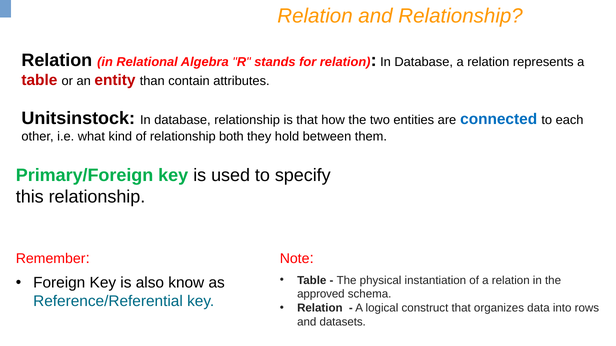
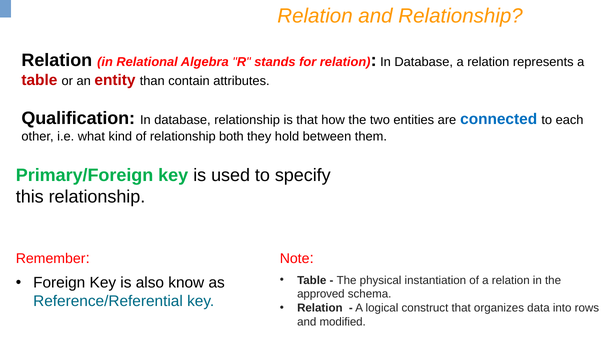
Unitsinstock: Unitsinstock -> Qualification (78, 118)
datasets: datasets -> modified (343, 322)
